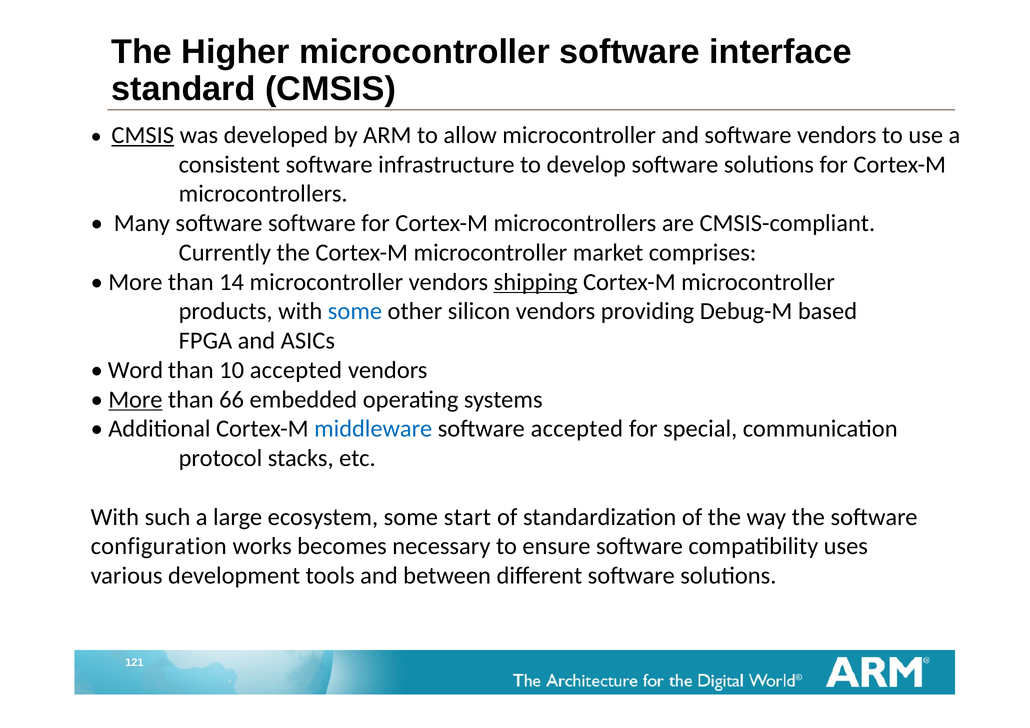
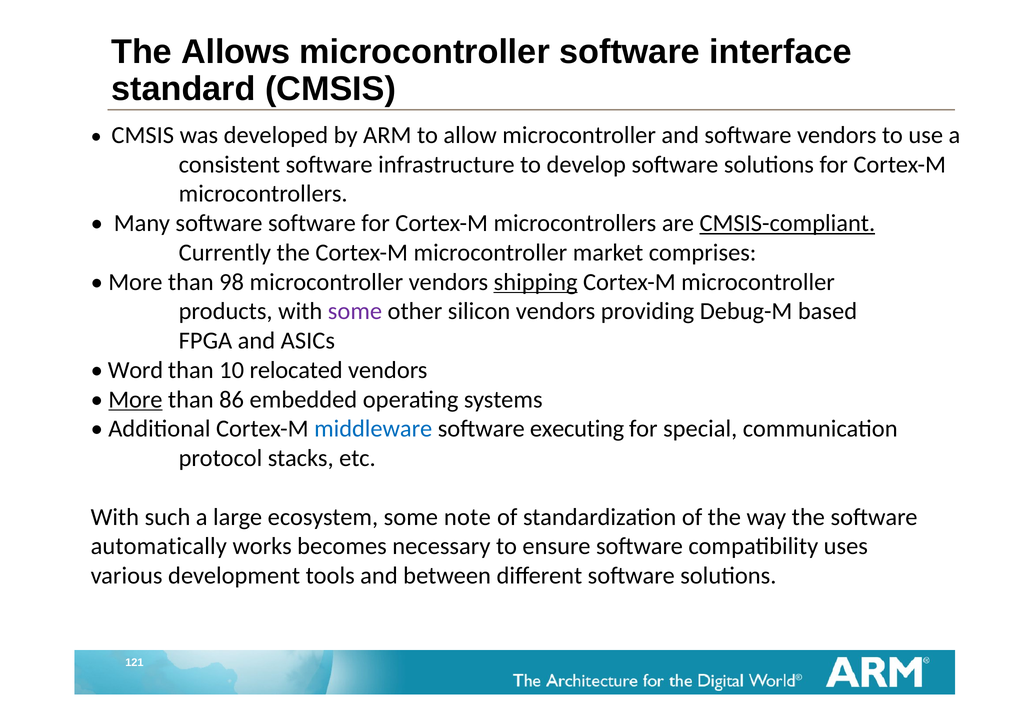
Higher: Higher -> Allows (236, 52)
CMSIS underline: present -> none (143, 135)
CMSIS-compliant underline: none -> present (787, 223)
14: 14 -> 98 (232, 282)
some colour: blue -> purple (355, 311)
10 accepted: accepted -> relocated (296, 370)
66: 66 -> 86 (232, 399)
software accepted: accepted -> executing (577, 429)
start: start -> note (467, 517)
configuration: configuration -> automatically (159, 546)
